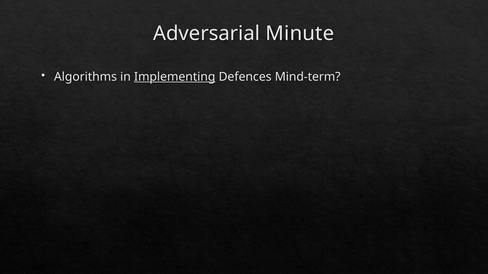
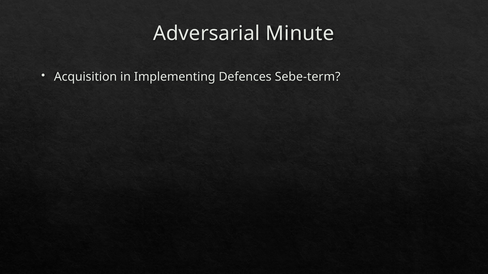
Algorithms: Algorithms -> Acquisition (85, 77)
Implementing underline: present -> none (175, 77)
Mind-term: Mind-term -> Sebe-term (308, 77)
